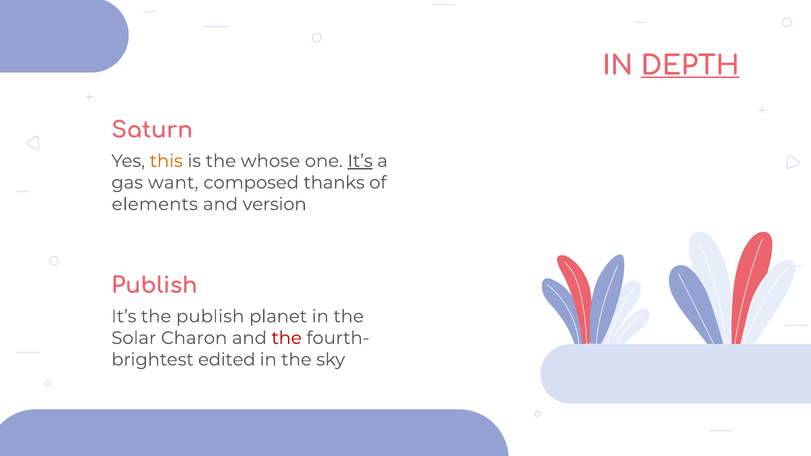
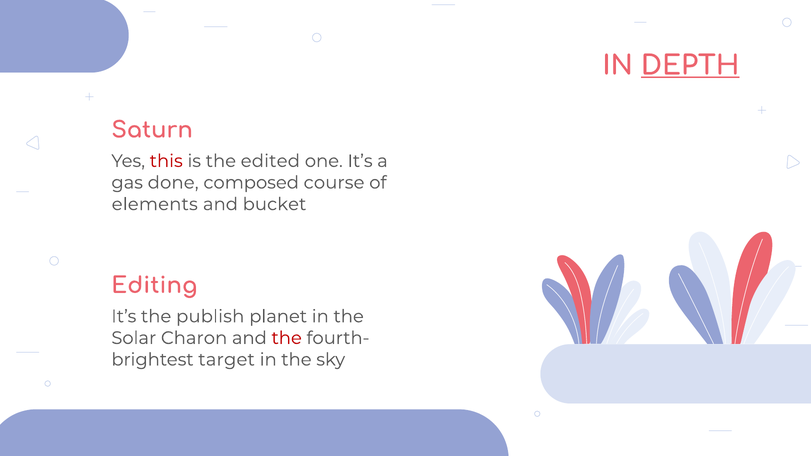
this colour: orange -> red (166, 161)
whose: whose -> edited (270, 161)
It’s underline: present -> none (360, 161)
want: want -> done (173, 183)
thanks: thanks -> course (334, 183)
version: version -> bucket (274, 204)
Publish: Publish -> Editing (154, 286)
edited: edited -> target (227, 360)
